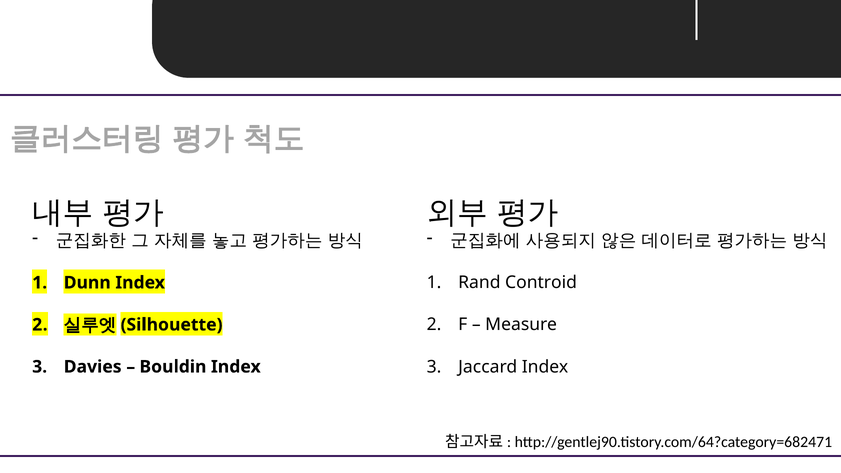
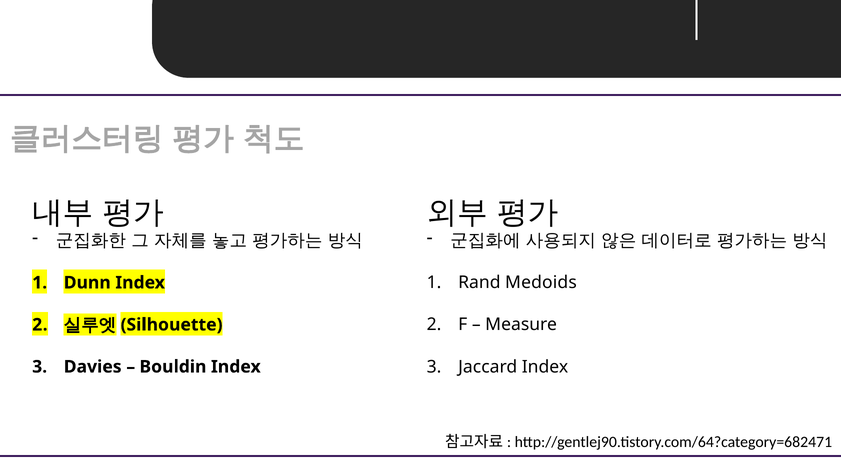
Controid: Controid -> Medoids (541, 283)
